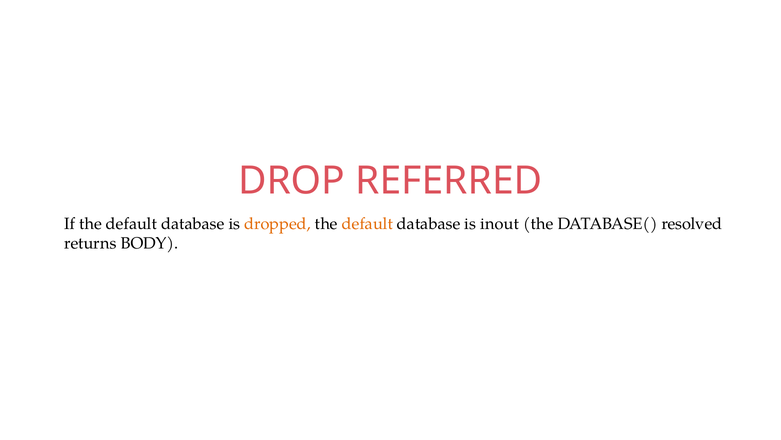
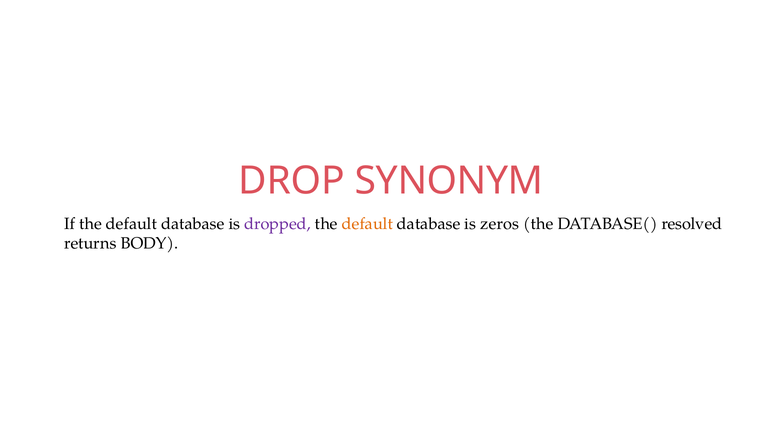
REFERRED: REFERRED -> SYNONYM (449, 180)
dropped colour: orange -> purple (278, 224)
inout: inout -> zeros (500, 224)
